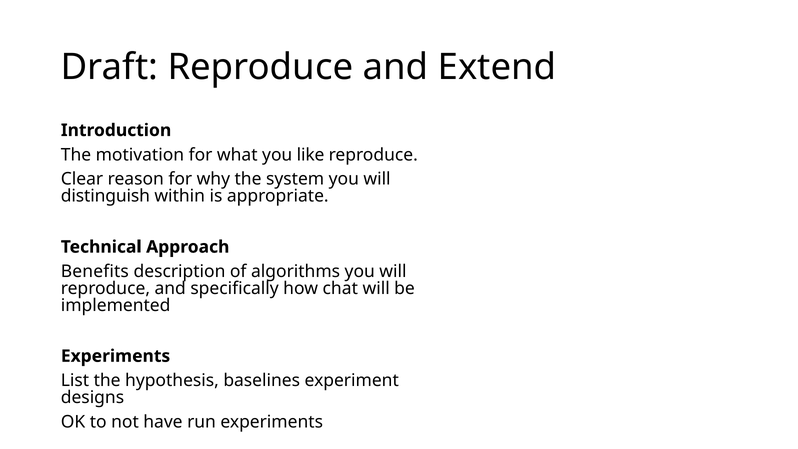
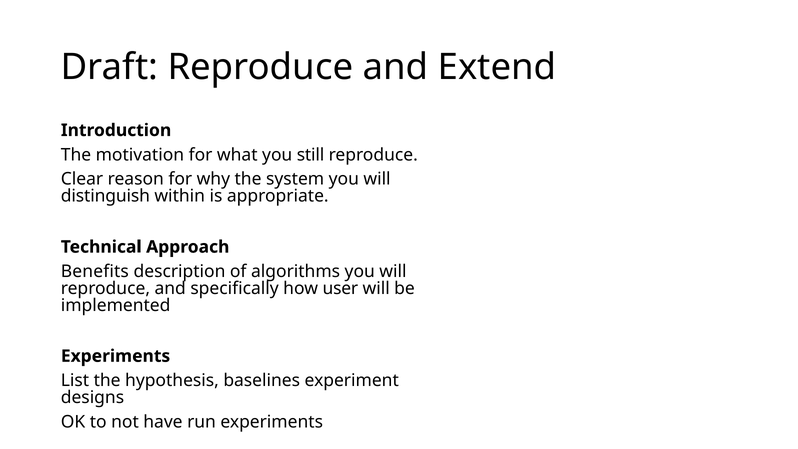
like: like -> still (311, 155)
chat: chat -> user (340, 288)
